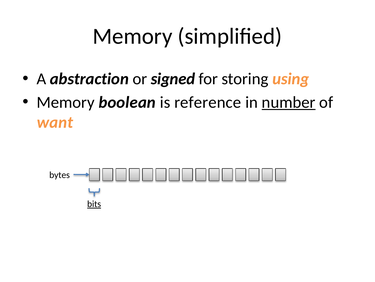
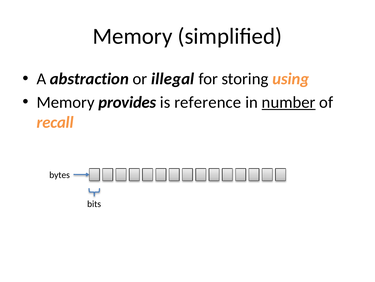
signed: signed -> illegal (173, 79)
boolean: boolean -> provides (127, 102)
want: want -> recall (55, 122)
bits underline: present -> none (94, 204)
